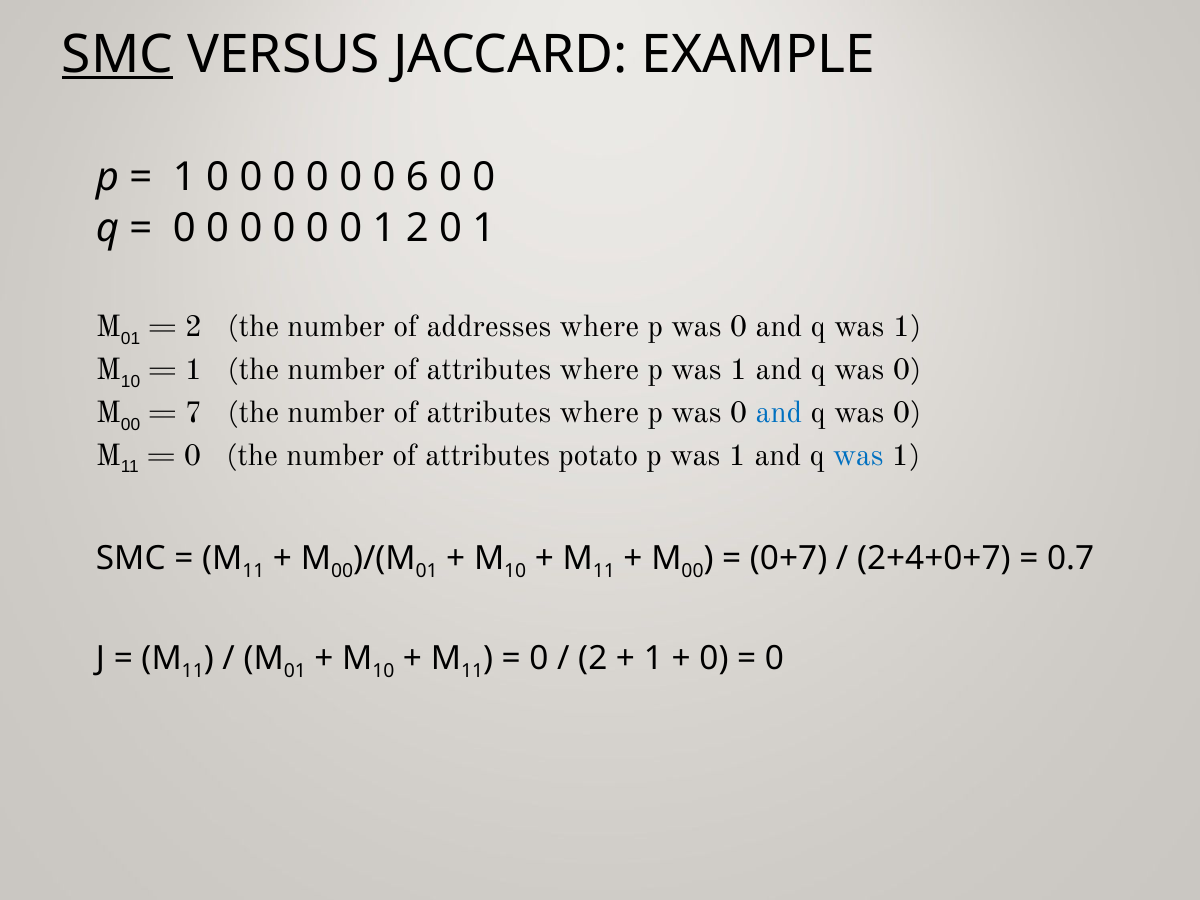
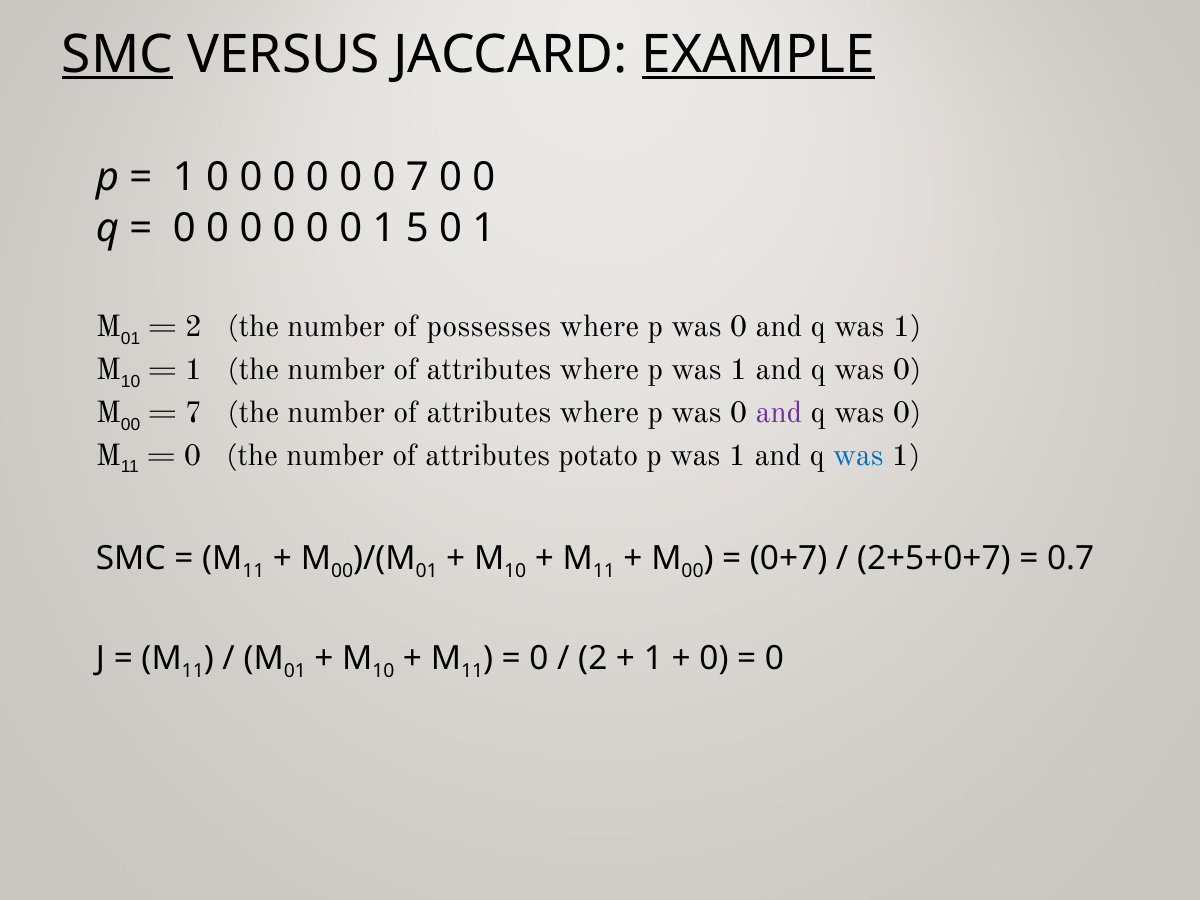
EXAMPLE underline: none -> present (758, 54)
0 6: 6 -> 7 (417, 177)
1 2: 2 -> 5 (417, 229)
addresses: addresses -> possesses (489, 327)
and colour: blue -> purple (779, 413)
2+4+0+7: 2+4+0+7 -> 2+5+0+7 (934, 558)
